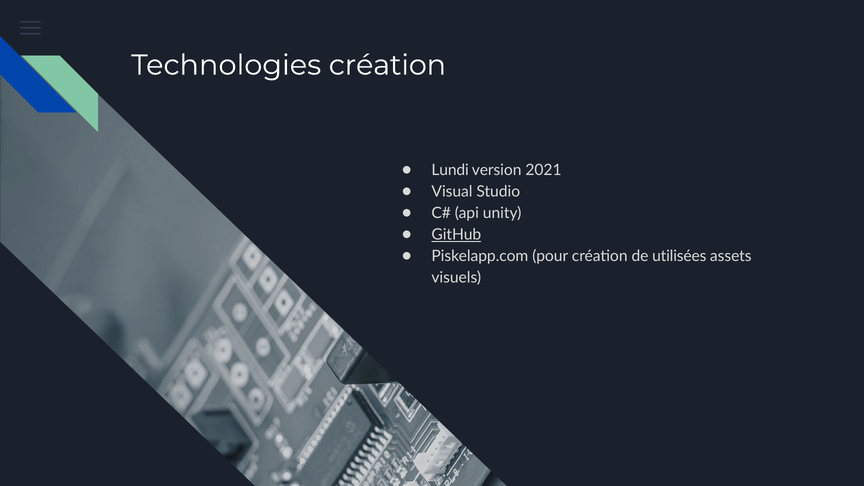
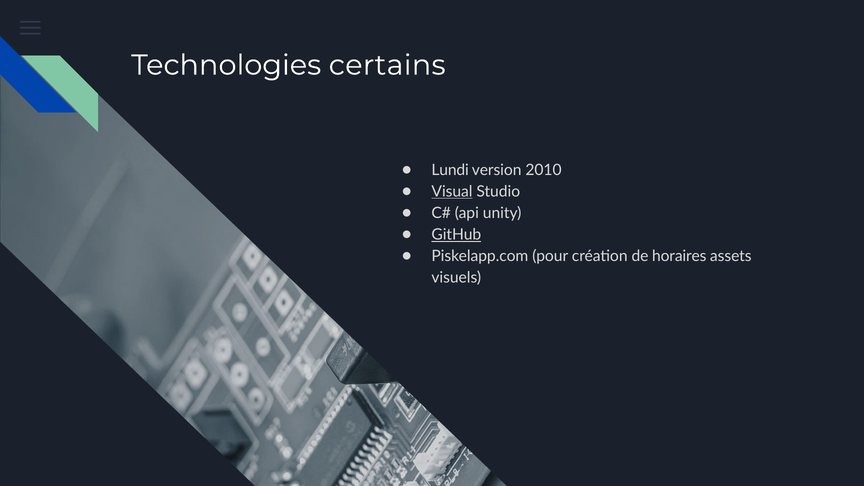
Technologies création: création -> certains (387, 65)
2021: 2021 -> 2010 (544, 170)
Visual underline: none -> present (452, 192)
utilisées: utilisées -> horaires (679, 256)
